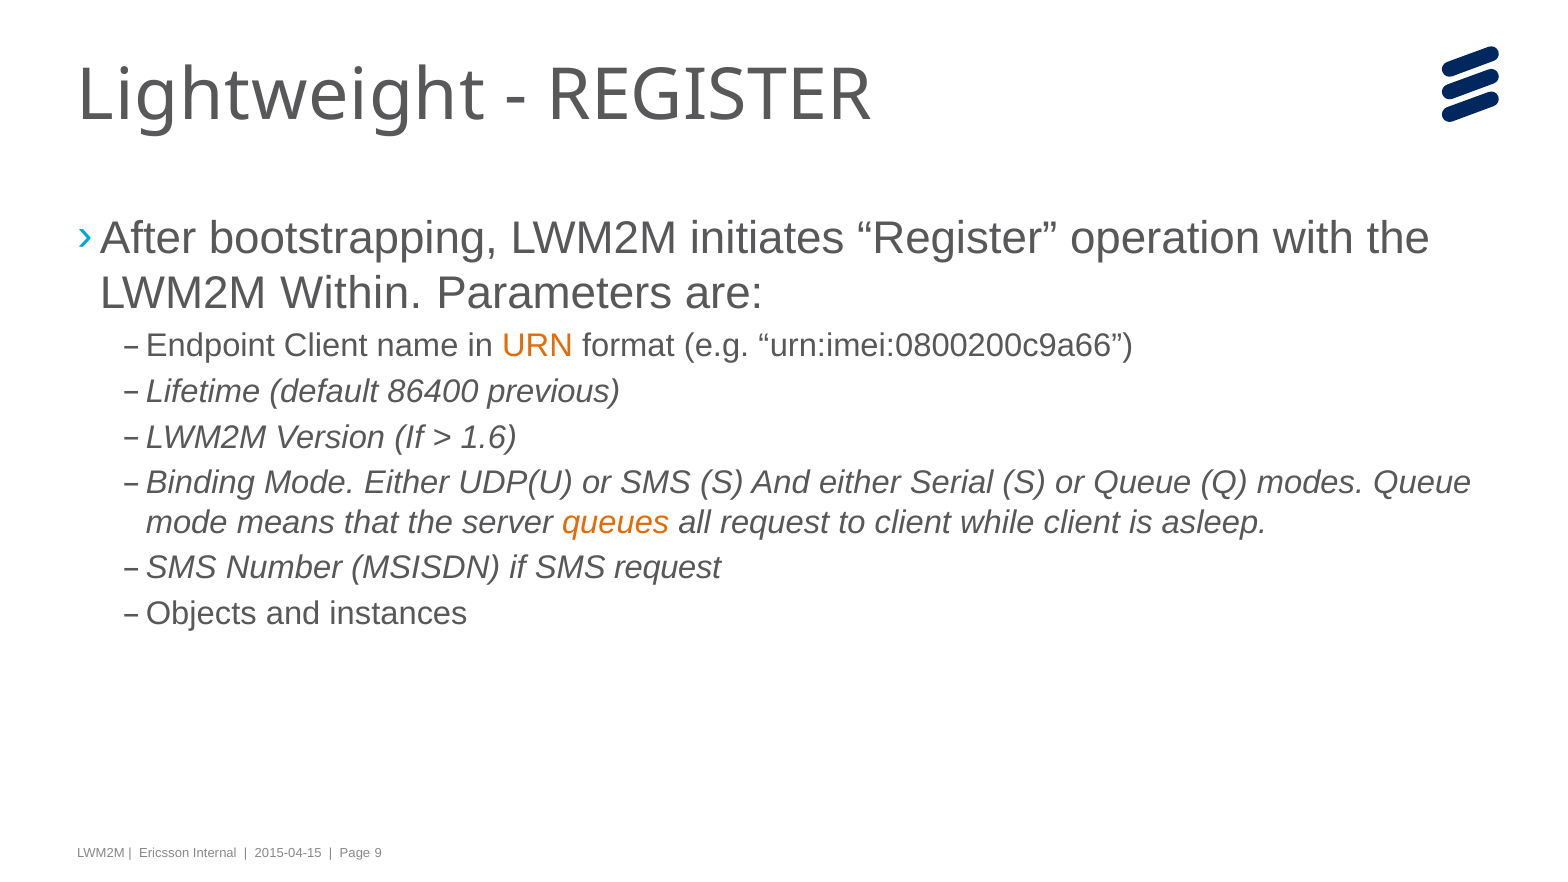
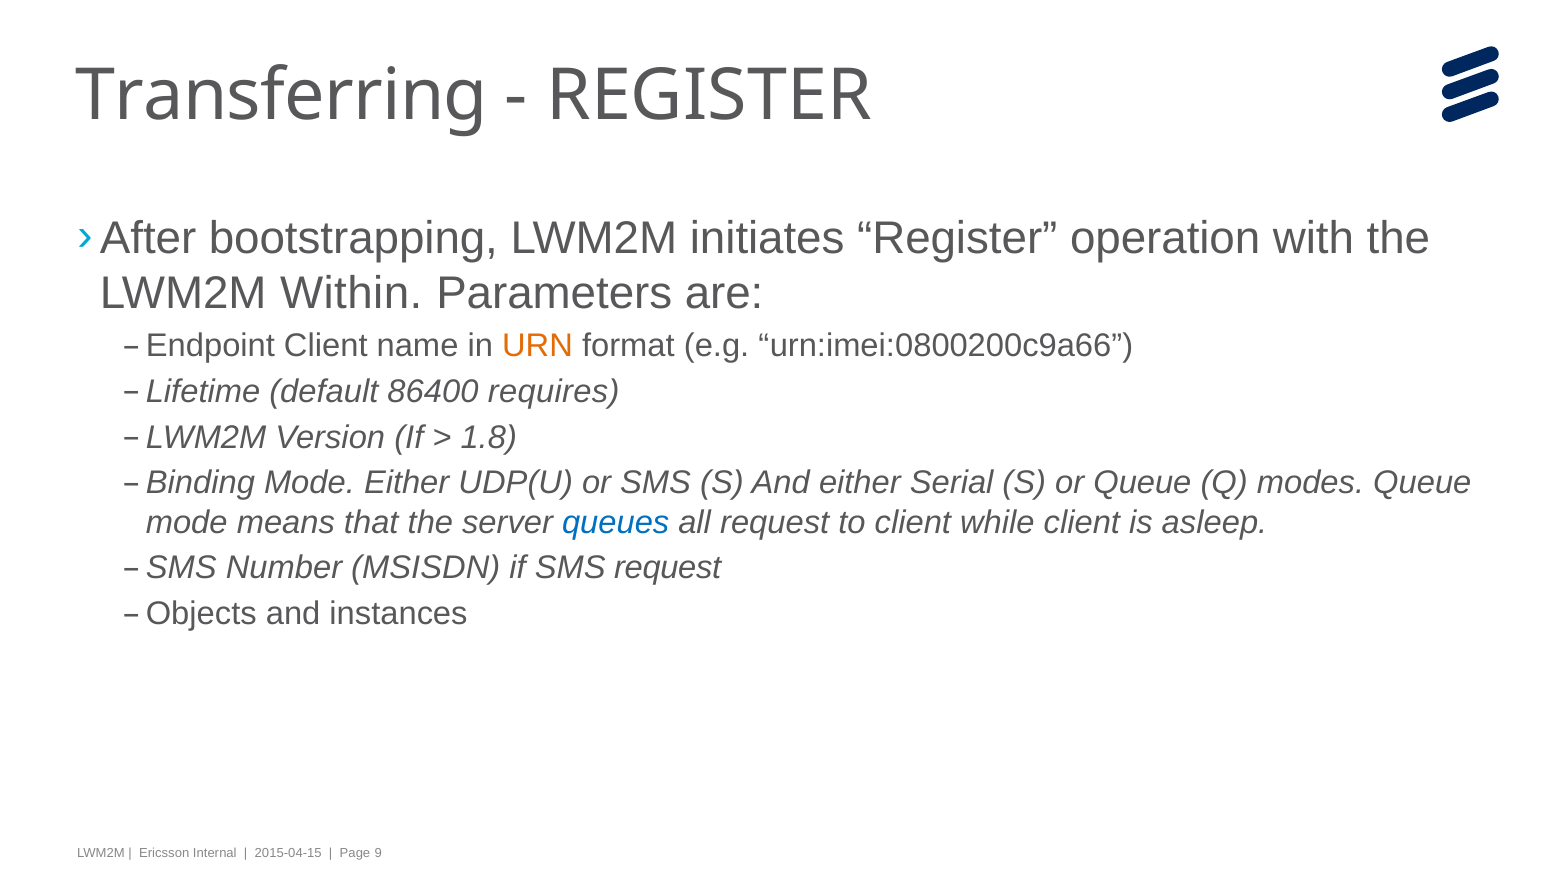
Lightweight: Lightweight -> Transferring (282, 96)
previous: previous -> requires (554, 391)
1.6: 1.6 -> 1.8 (489, 437)
queues colour: orange -> blue (616, 522)
